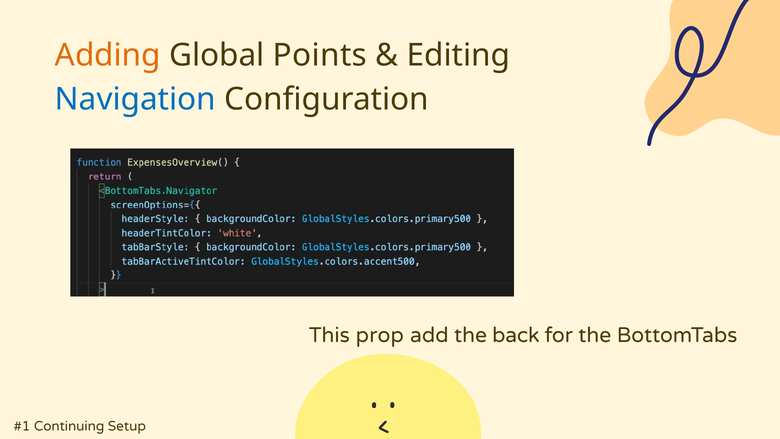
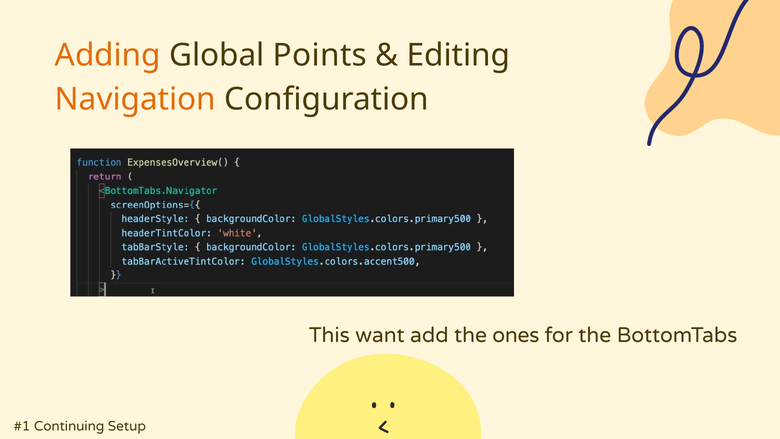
Navigation colour: blue -> orange (135, 99)
prop: prop -> want (380, 335)
back: back -> ones (516, 335)
